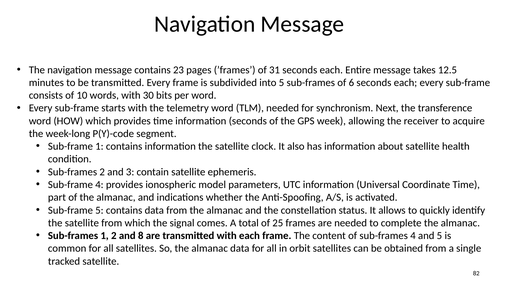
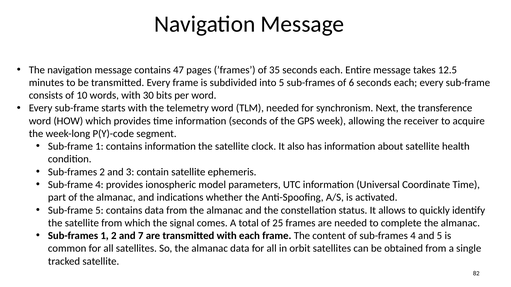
23: 23 -> 47 (178, 70)
31: 31 -> 35 (275, 70)
8: 8 -> 7 (141, 236)
